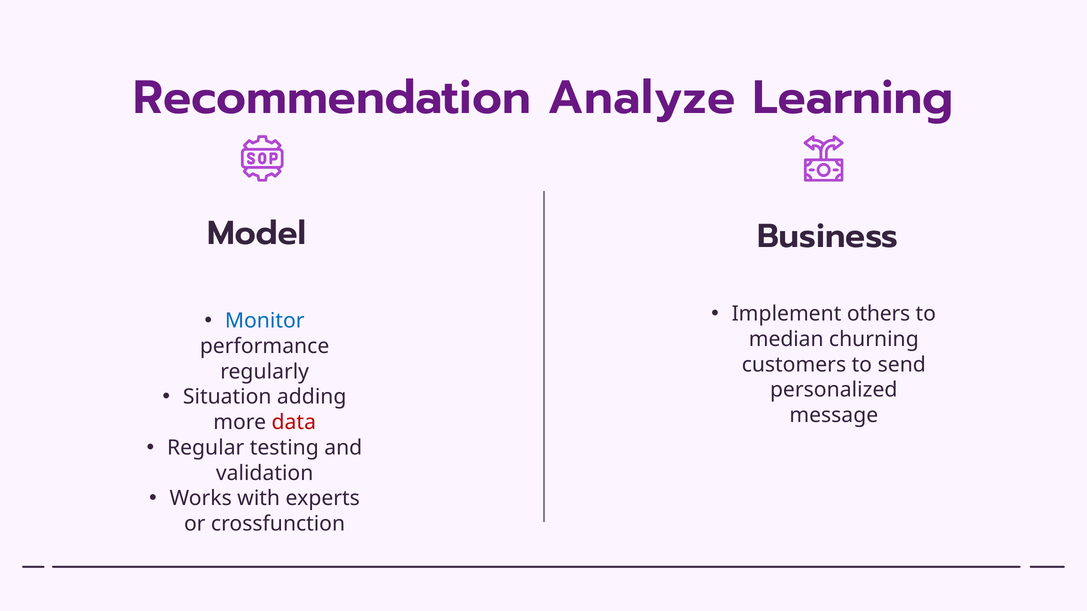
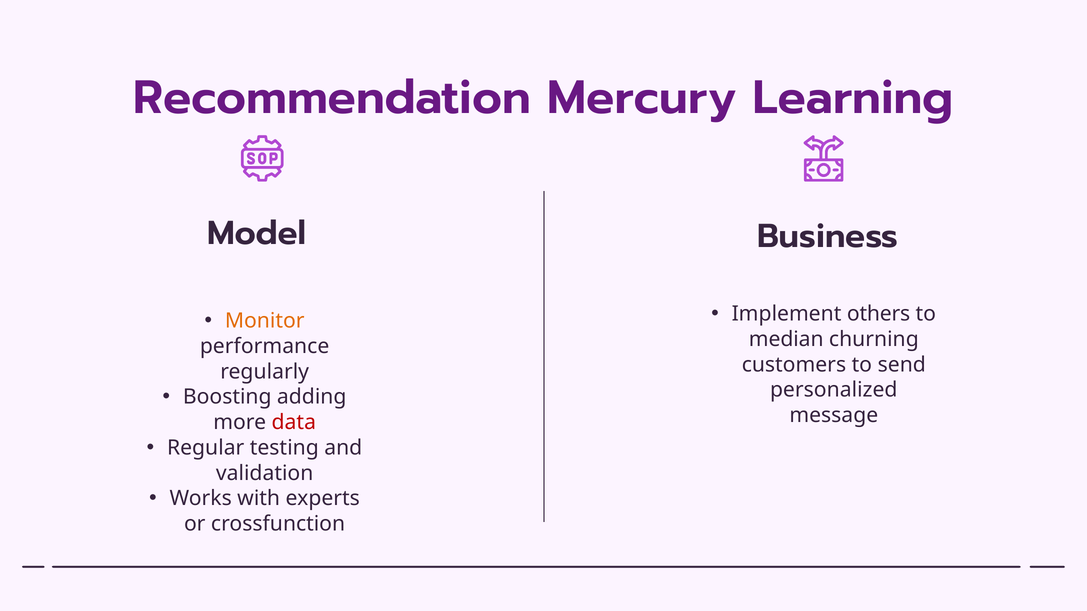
Analyze: Analyze -> Mercury (642, 98)
Monitor colour: blue -> orange (265, 321)
Situation: Situation -> Boosting (227, 397)
